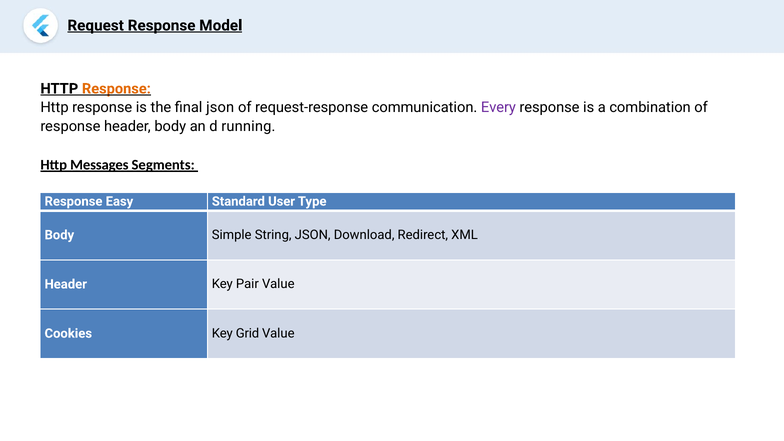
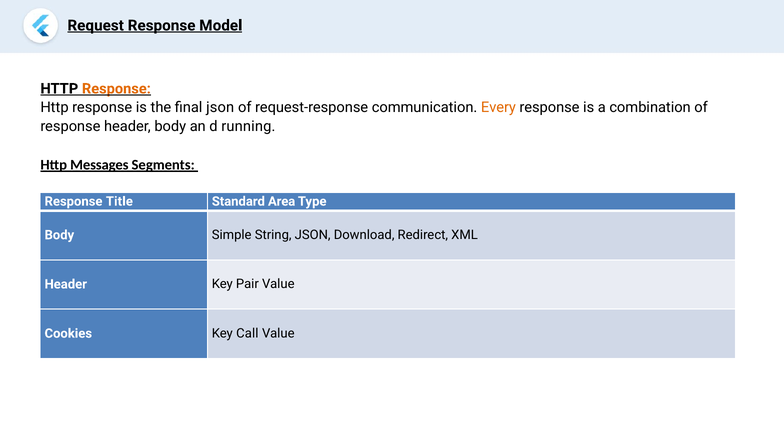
Every colour: purple -> orange (498, 108)
Easy: Easy -> Title (119, 201)
User: User -> Area (282, 201)
Grid: Grid -> Call (247, 333)
